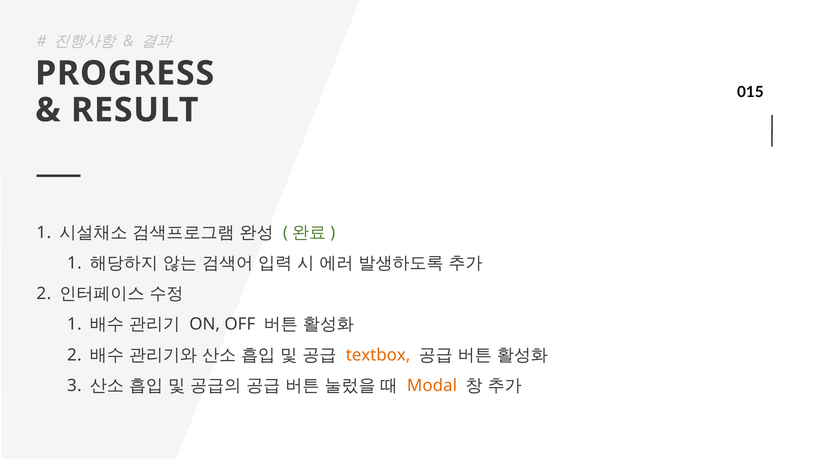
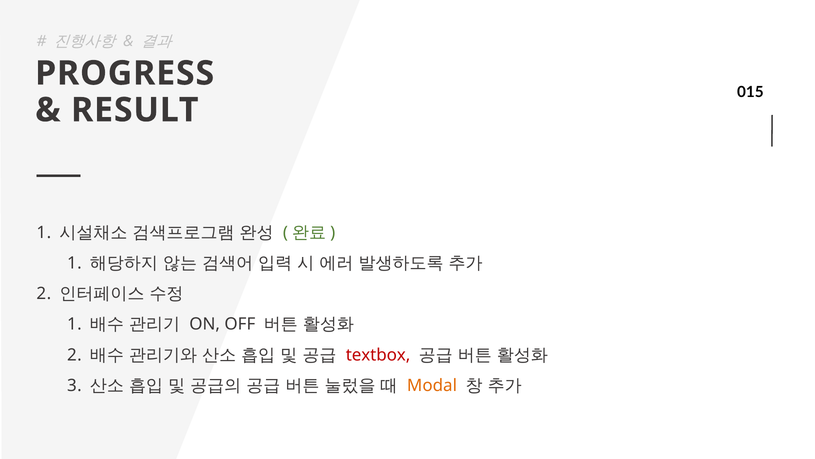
textbox colour: orange -> red (378, 354)
